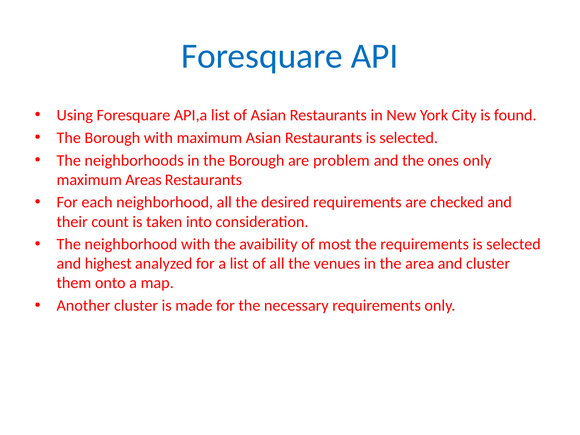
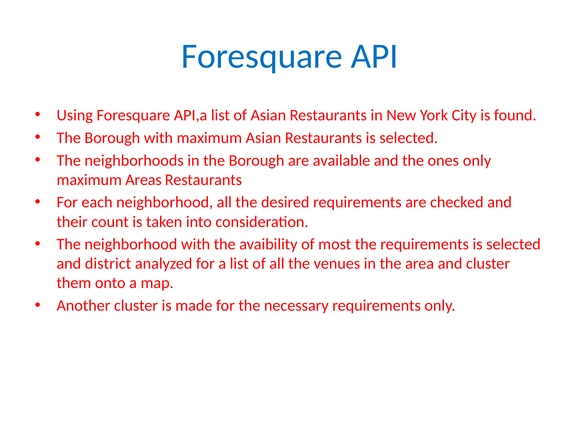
problem: problem -> available (342, 160)
highest: highest -> district (108, 264)
